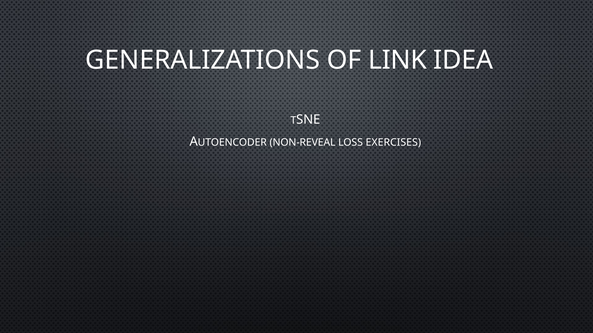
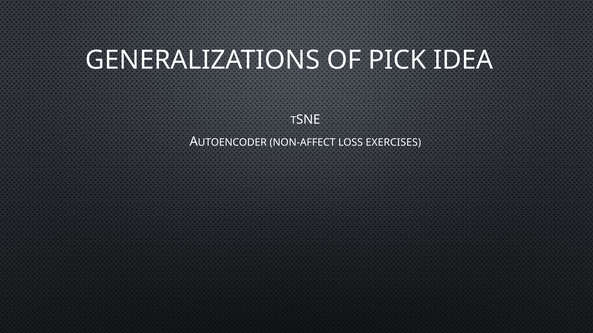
LINK: LINK -> PICK (397, 60)
NON-REVEAL: NON-REVEAL -> NON-AFFECT (303, 143)
